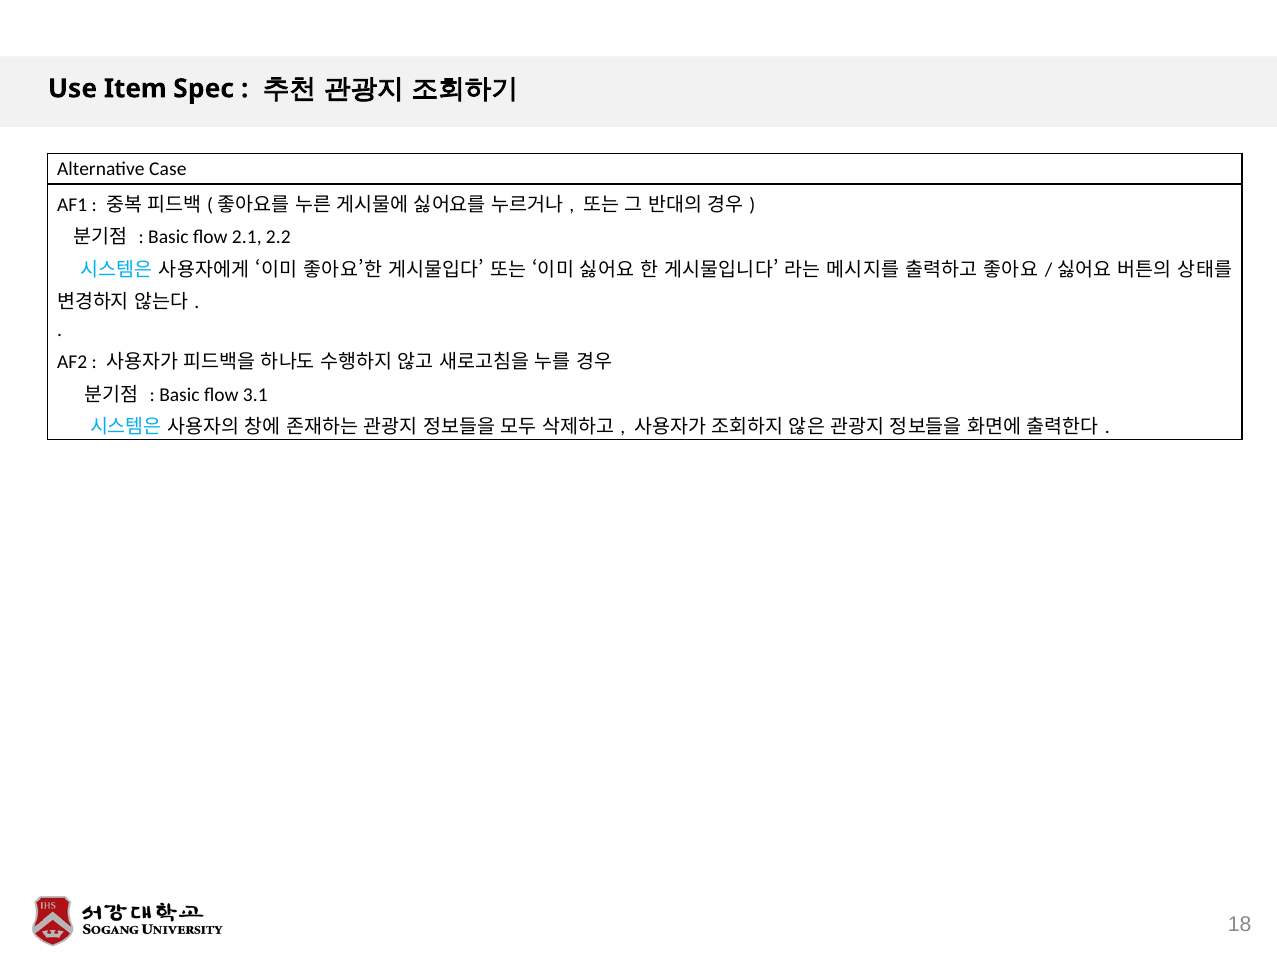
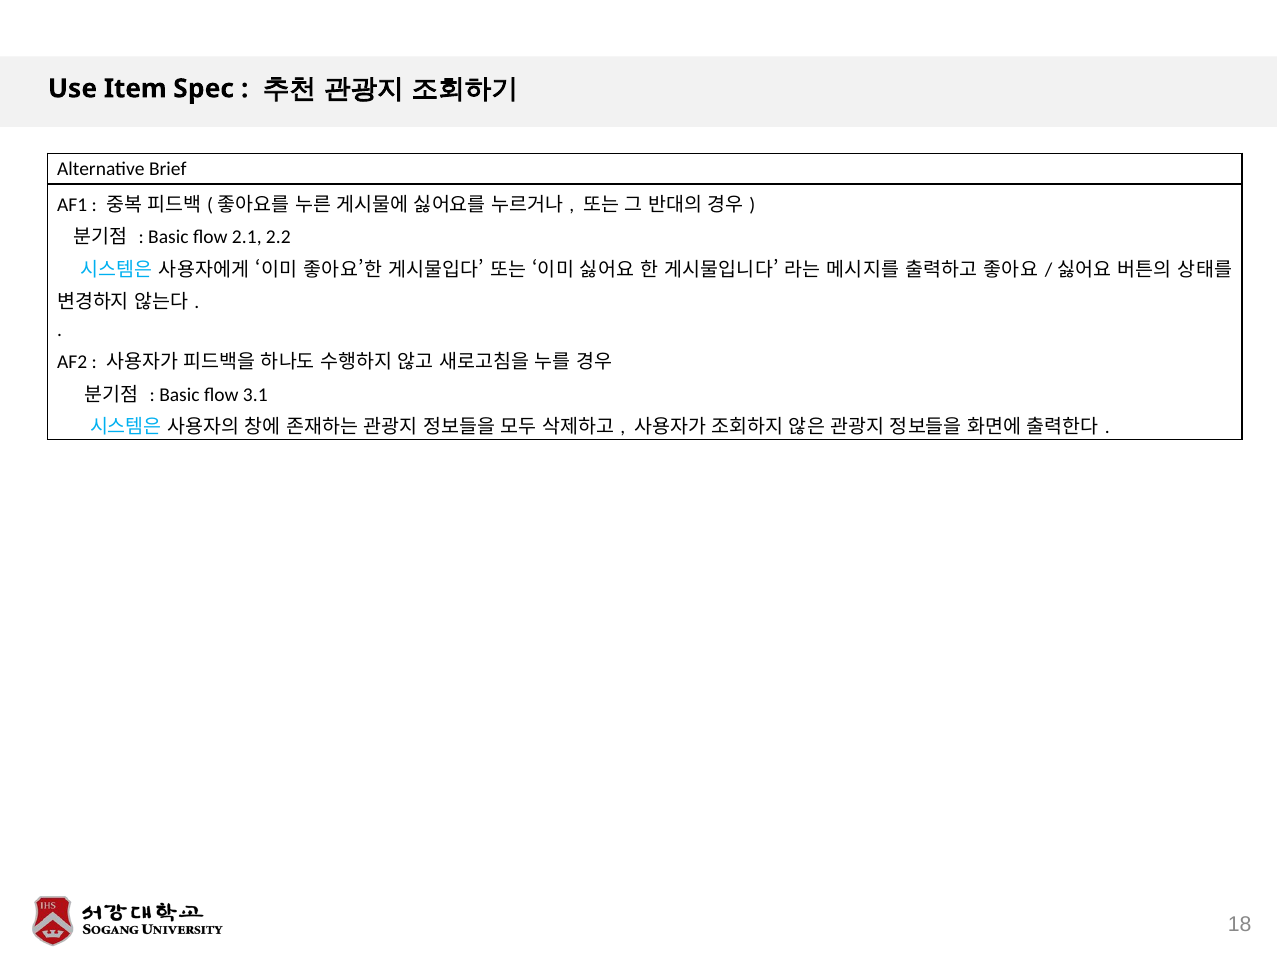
Case: Case -> Brief (168, 169)
